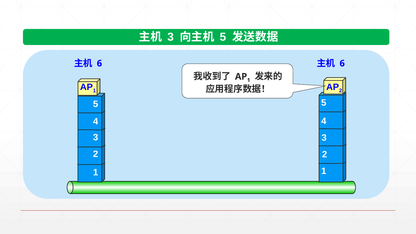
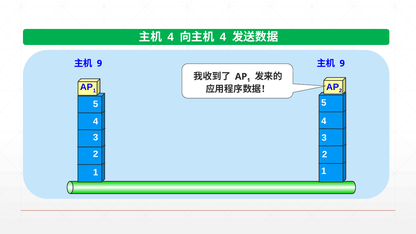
3: 3 -> 4 (171, 37)
5: 5 -> 4 (223, 37)
6: 6 -> 9 (99, 63)
6: 6 -> 9 (342, 63)
